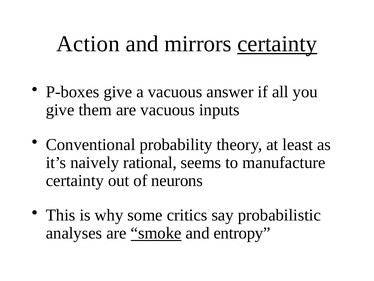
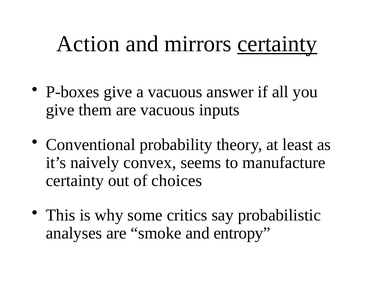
rational: rational -> convex (150, 162)
neurons: neurons -> choices (177, 180)
smoke underline: present -> none (156, 233)
